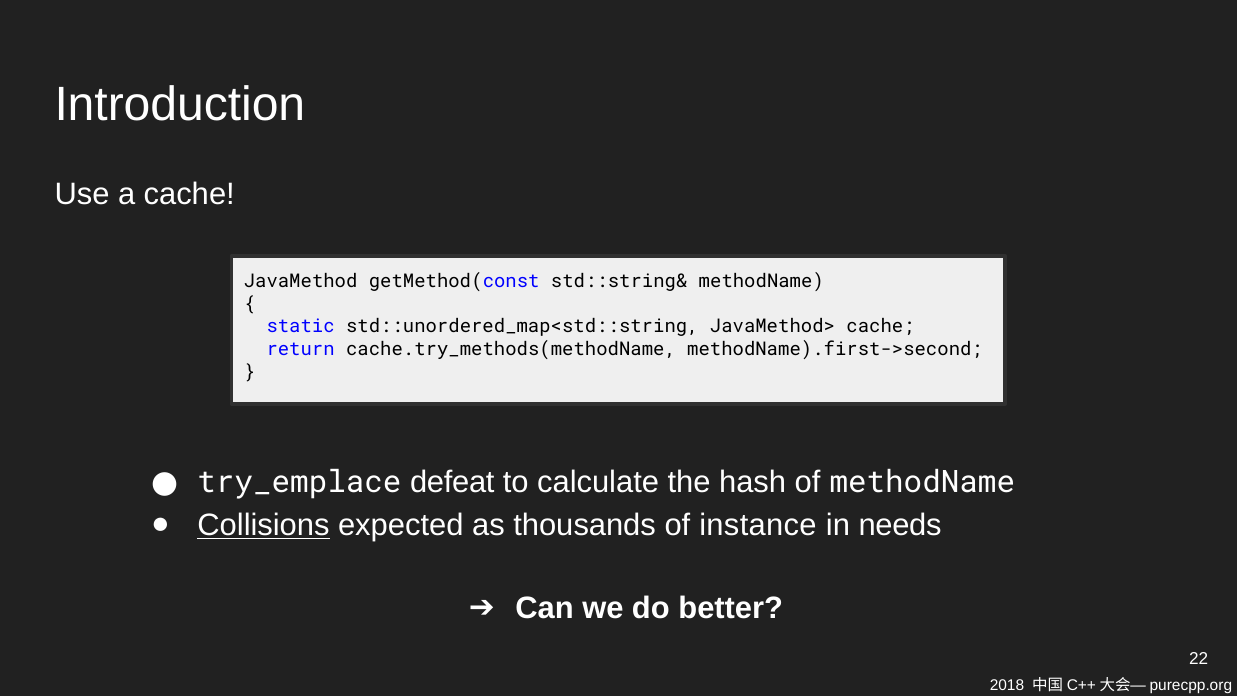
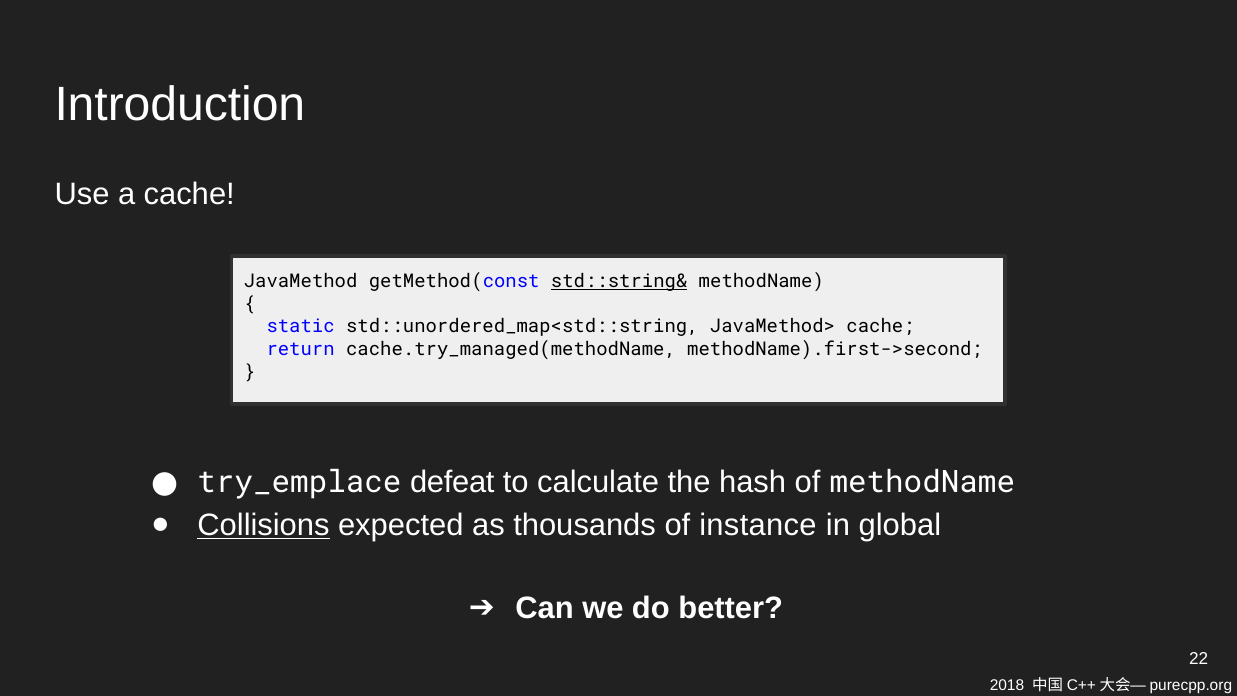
std::string& underline: none -> present (619, 281)
cache.try_methods(methodName: cache.try_methods(methodName -> cache.try_managed(methodName (511, 349)
needs: needs -> global (900, 525)
